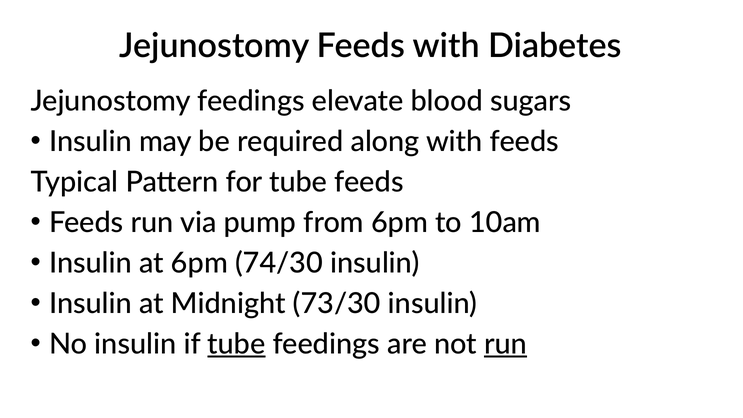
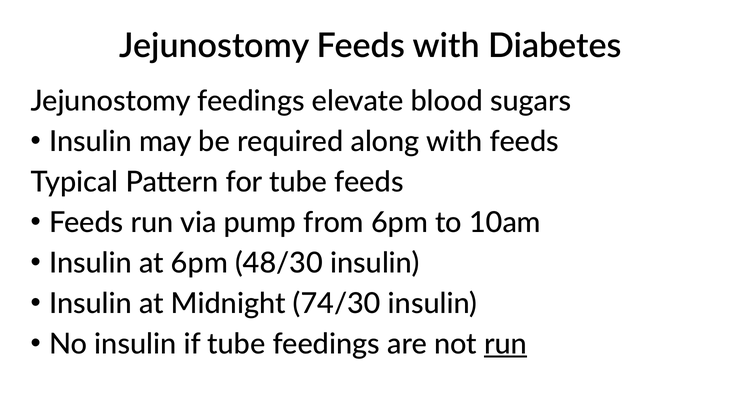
74/30: 74/30 -> 48/30 (279, 263)
73/30: 73/30 -> 74/30 (337, 304)
tube underline: present -> none (236, 344)
